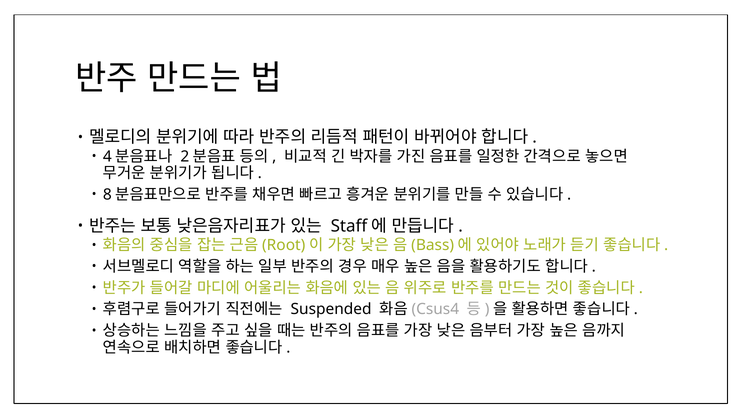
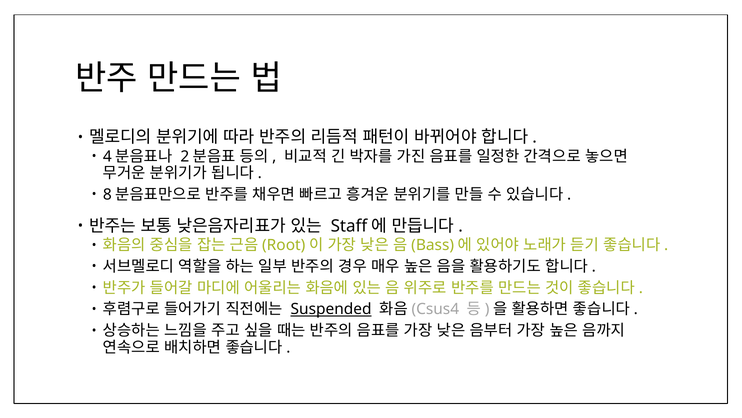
Suspended underline: none -> present (331, 309)
